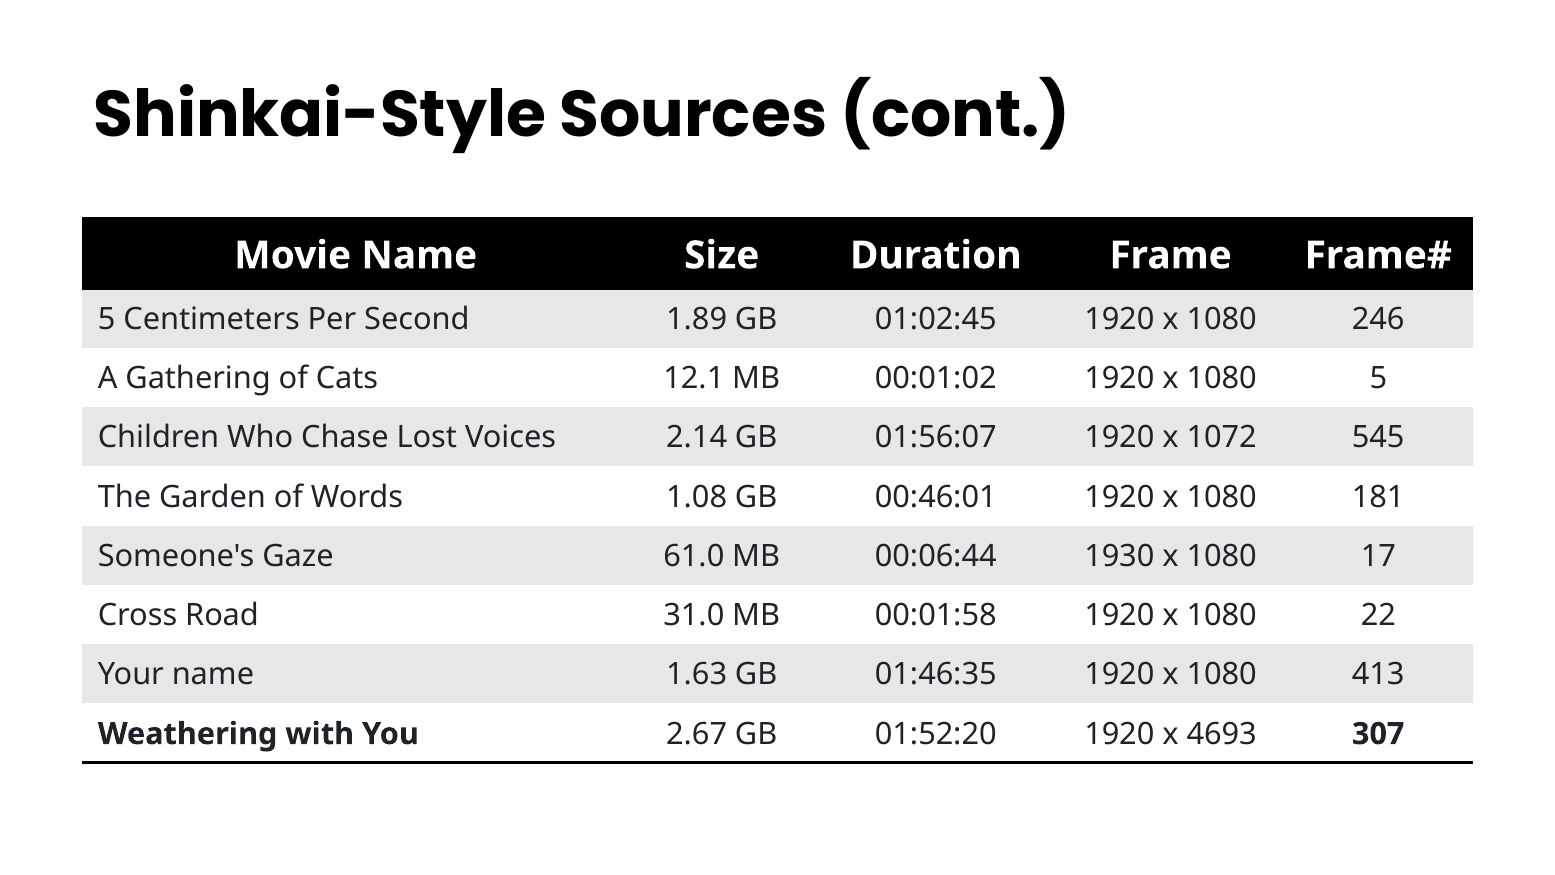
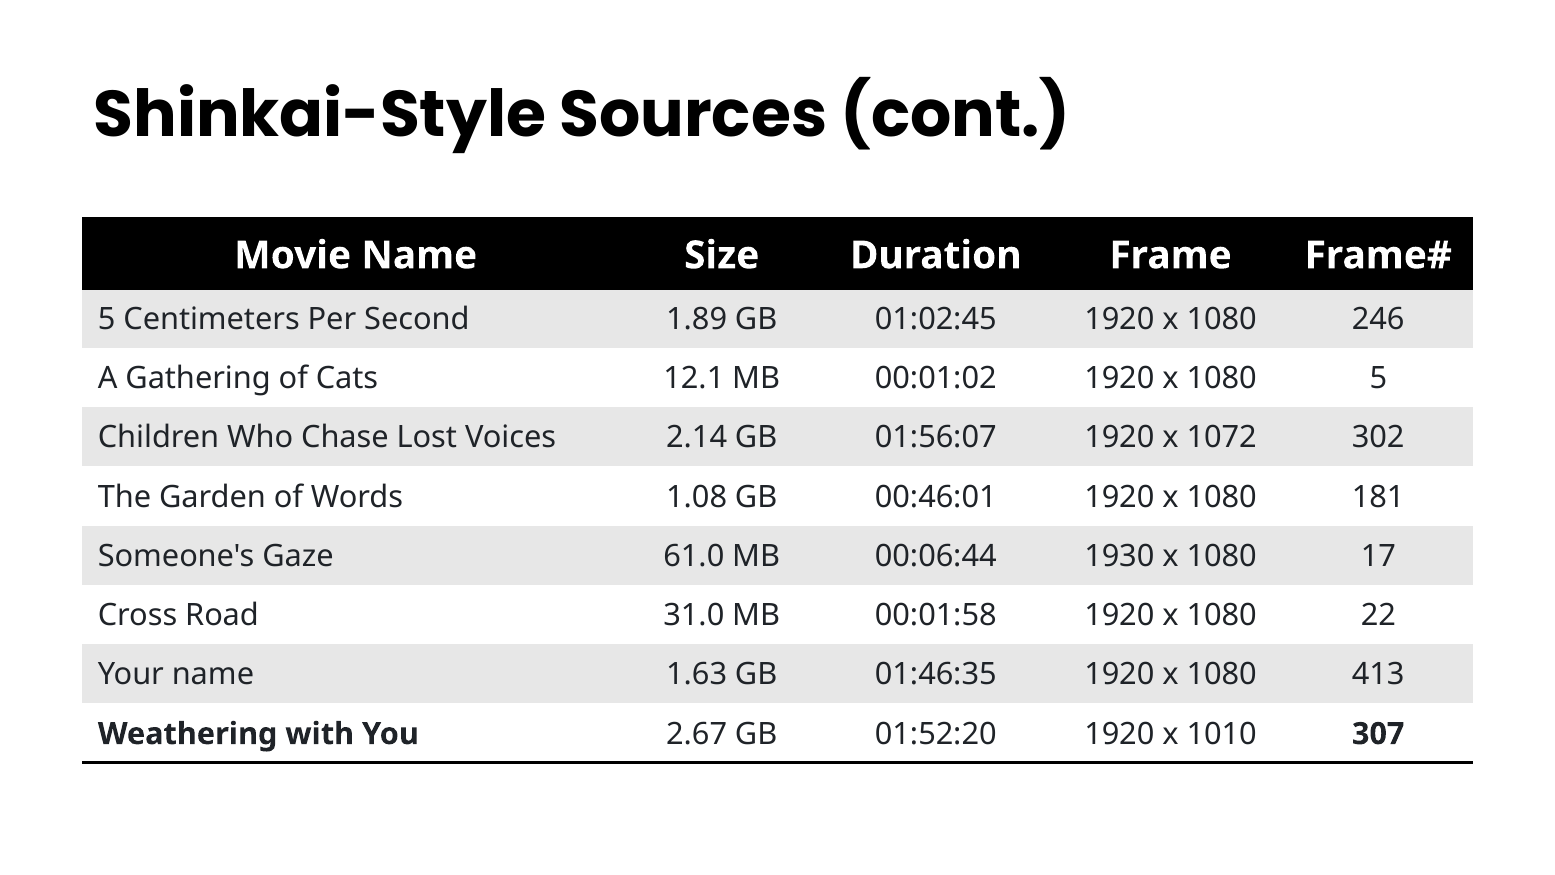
545: 545 -> 302 (1378, 438)
4693: 4693 -> 1010 (1222, 734)
